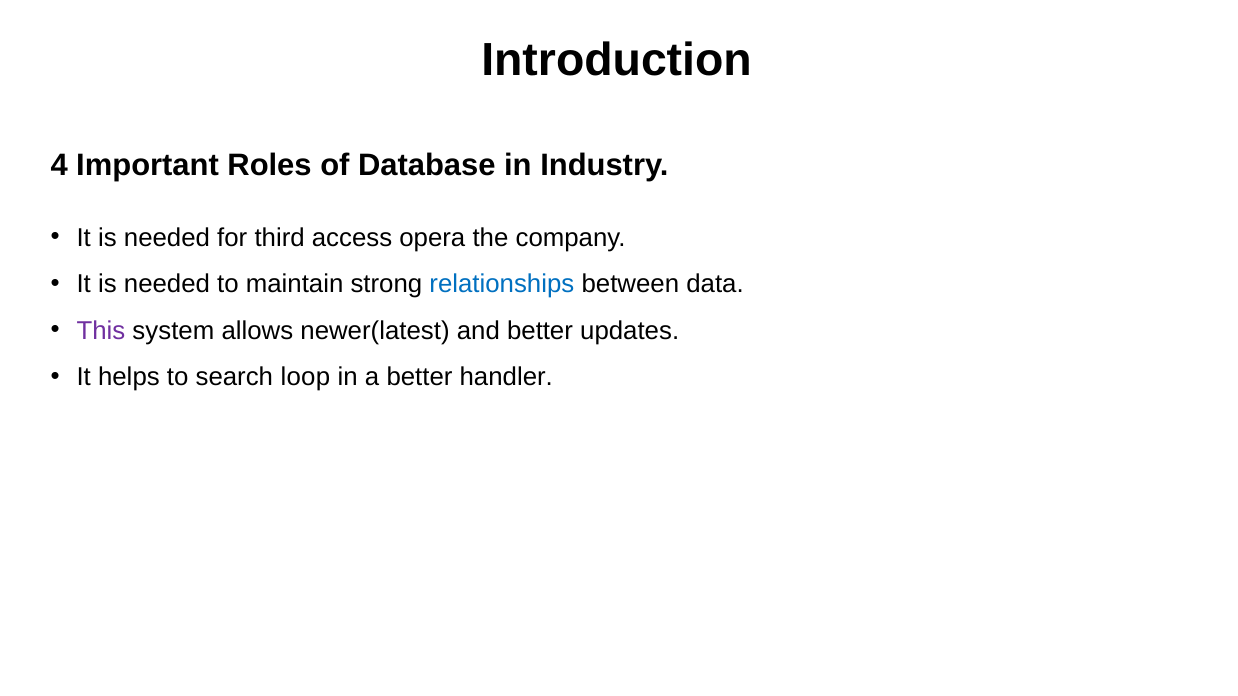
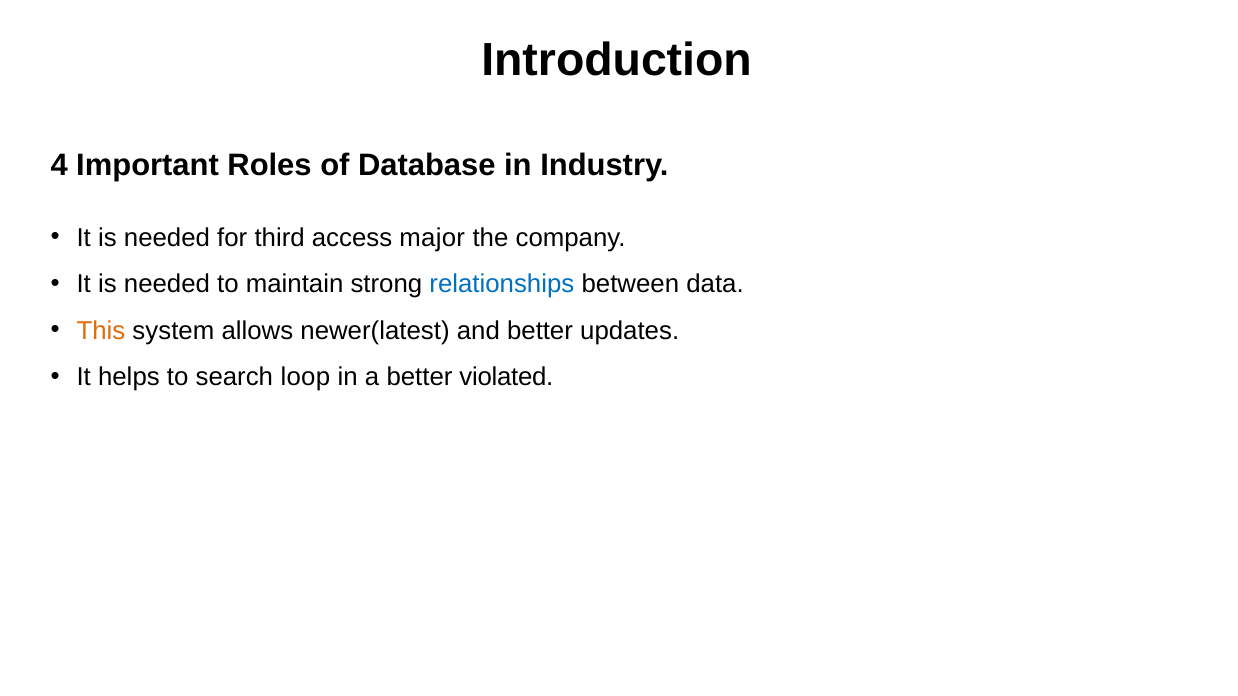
opera: opera -> major (432, 238)
This colour: purple -> orange (101, 331)
handler: handler -> violated (506, 377)
